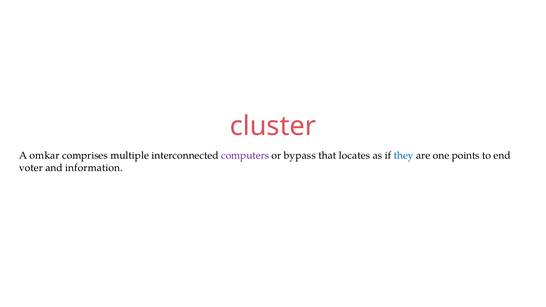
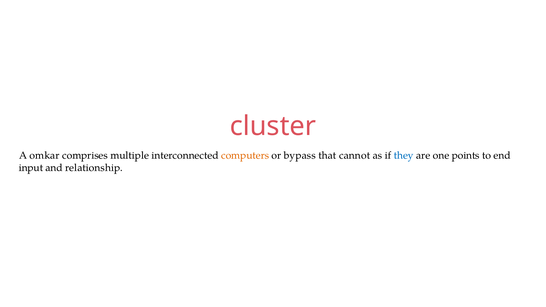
computers colour: purple -> orange (245, 156)
locates: locates -> cannot (355, 156)
voter: voter -> input (31, 168)
information: information -> relationship (94, 168)
